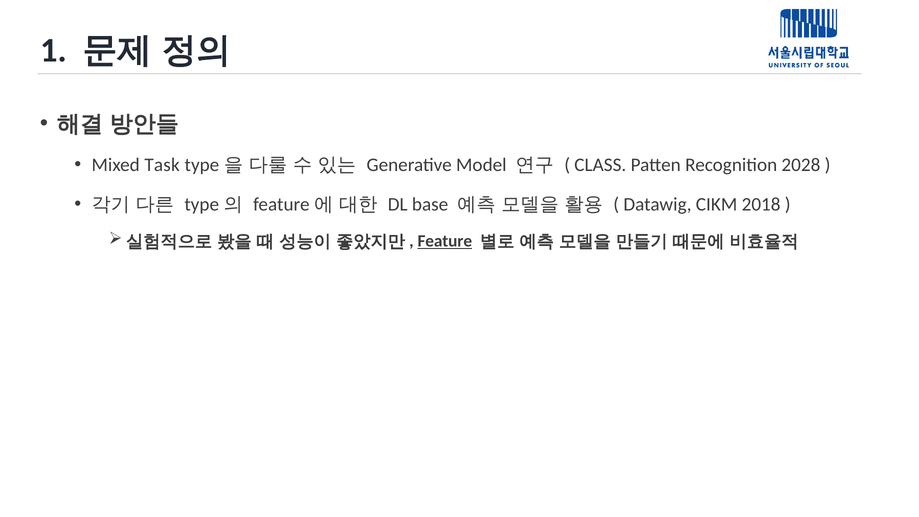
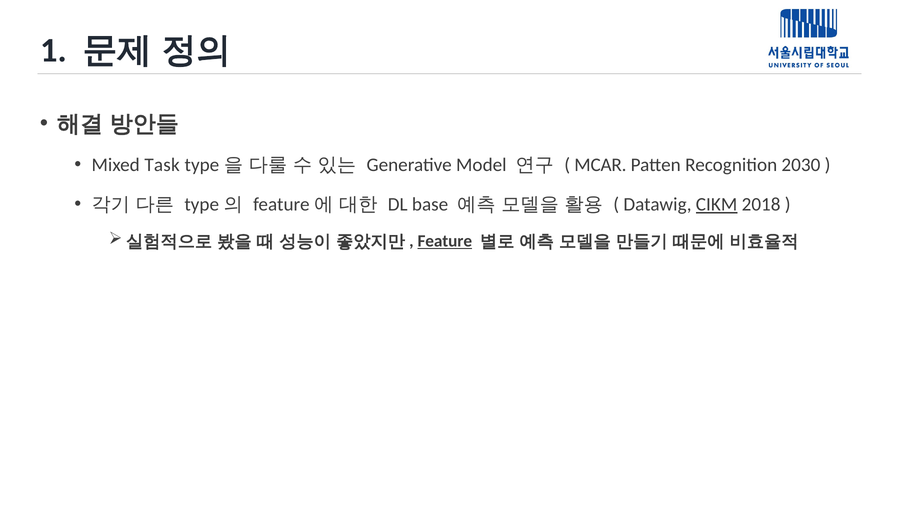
CLASS: CLASS -> MCAR (600, 165)
2028: 2028 -> 2030 (801, 165)
CIKM underline: none -> present (717, 204)
